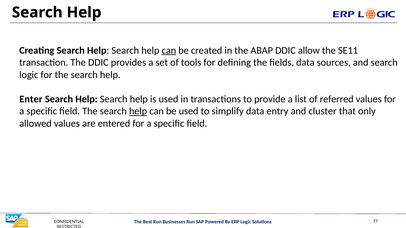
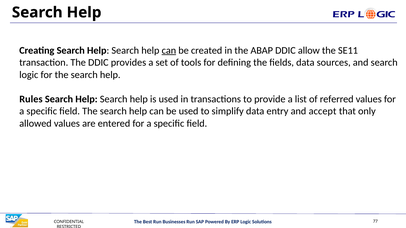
Enter: Enter -> Rules (31, 99)
help underline: present -> none (138, 111)
cluster: cluster -> accept (323, 111)
